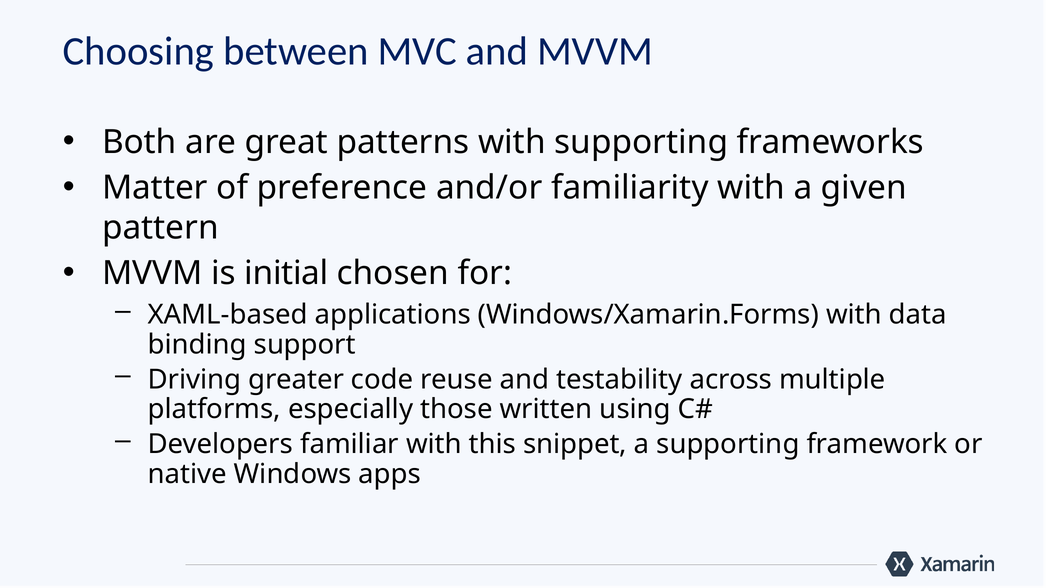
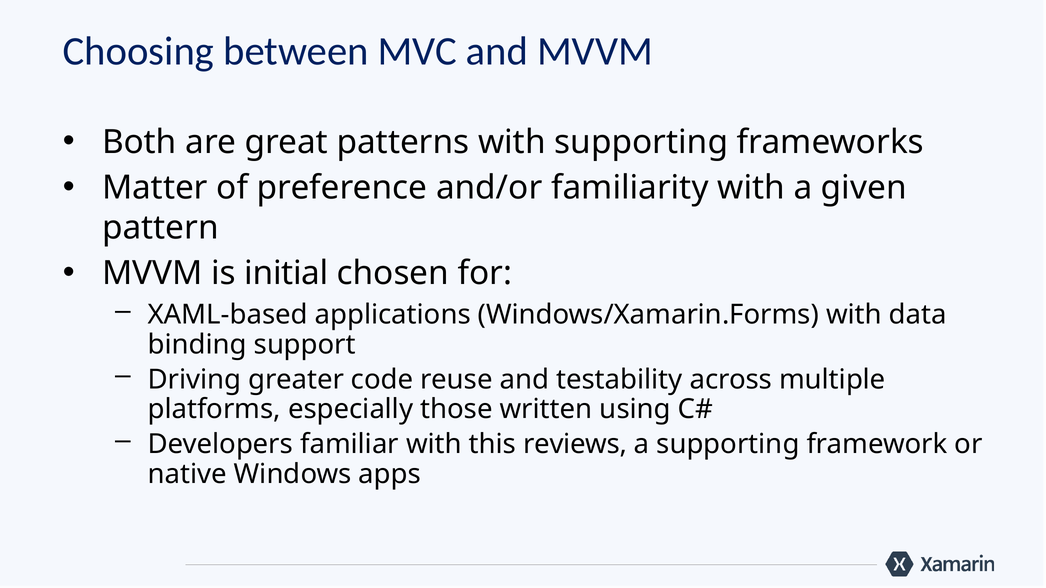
snippet: snippet -> reviews (575, 445)
